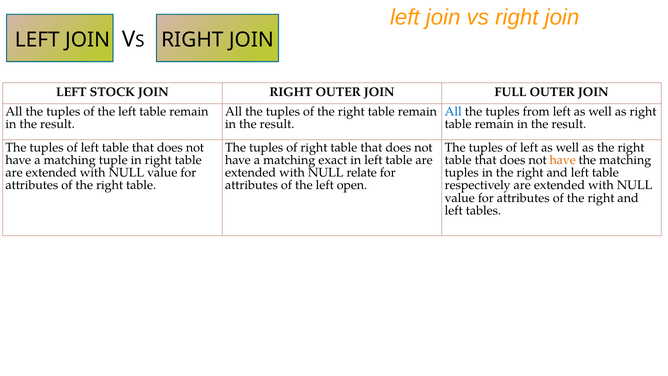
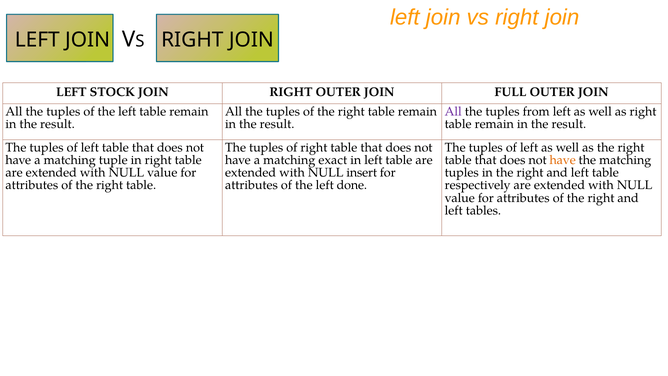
All colour: blue -> purple (453, 112)
relate: relate -> insert (362, 173)
open: open -> done (352, 185)
